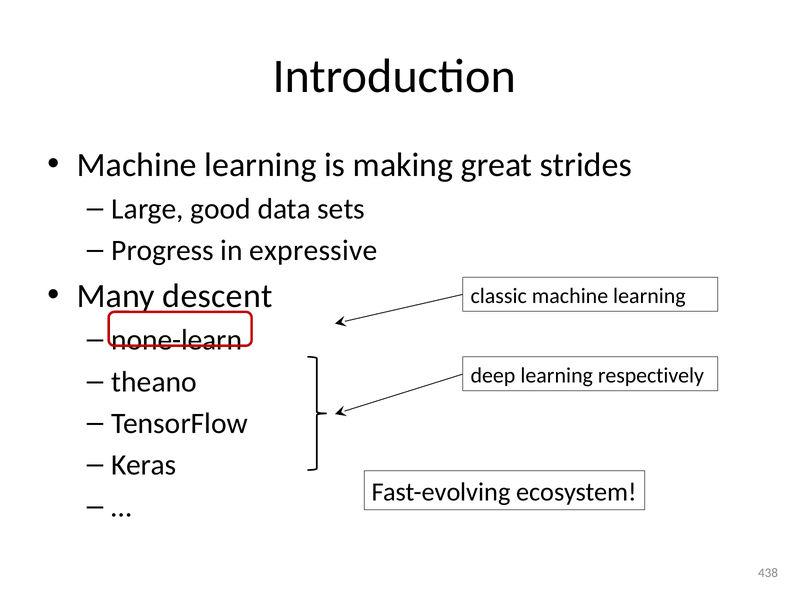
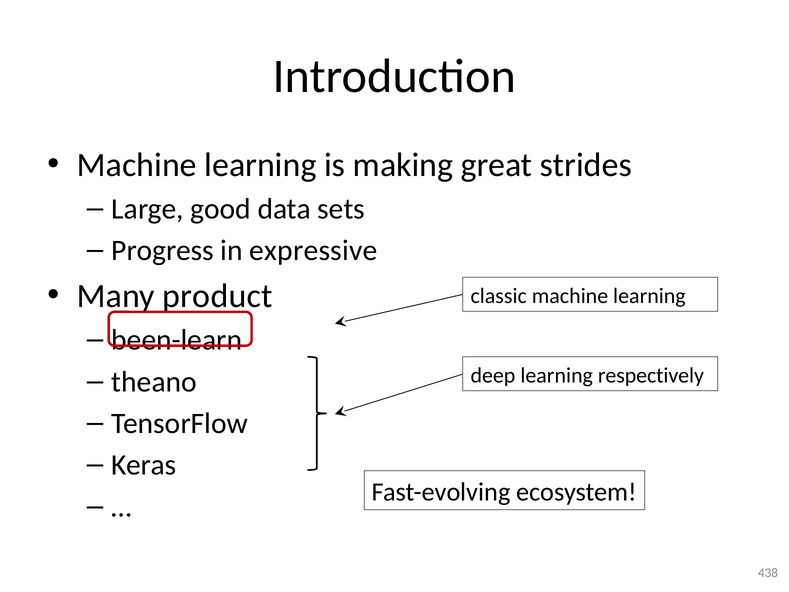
descent: descent -> product (218, 296)
none-learn: none-learn -> been-learn (177, 340)
